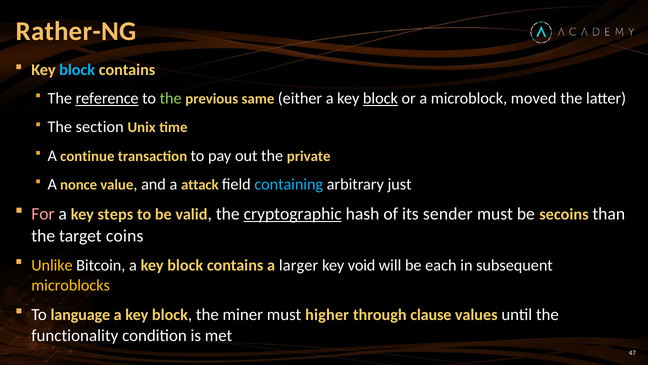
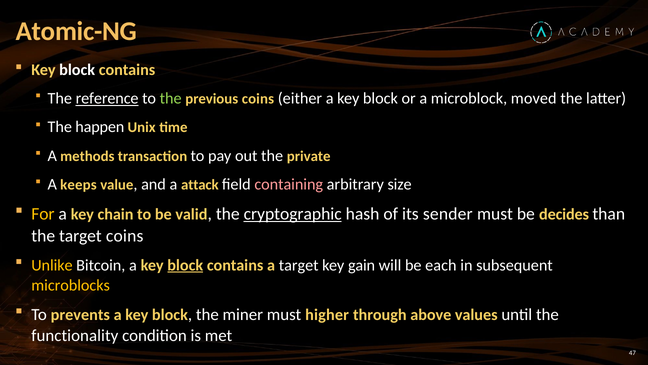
Rather-NG: Rather-NG -> Atomic-NG (76, 31)
block colour: light blue -> white (77, 70)
previous same: same -> coins (258, 99)
block underline: present -> none (380, 98)
section: section -> happen (100, 127)
continue: continue -> methods (87, 156)
nonce: nonce -> keeps (78, 184)
containing colour: light blue -> pink (289, 184)
just: just -> size (400, 184)
For colour: pink -> yellow (43, 214)
steps: steps -> chain (115, 214)
secoins: secoins -> decides (564, 214)
block underline: none -> present (185, 265)
a larger: larger -> target (299, 265)
void: void -> gain (362, 265)
language: language -> prevents (80, 314)
clause: clause -> above (431, 314)
